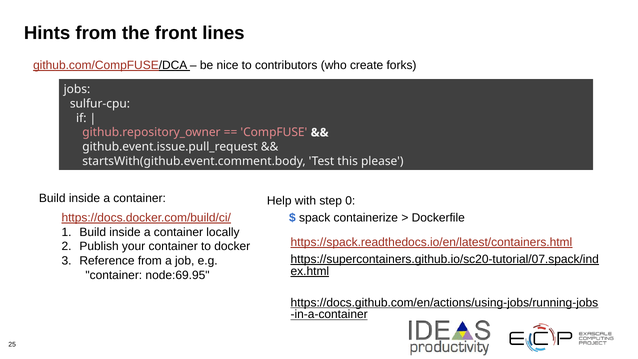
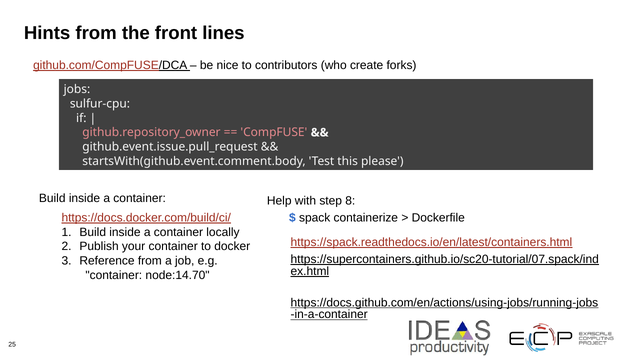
0: 0 -> 8 (350, 201)
node:69.95: node:69.95 -> node:14.70 (178, 275)
